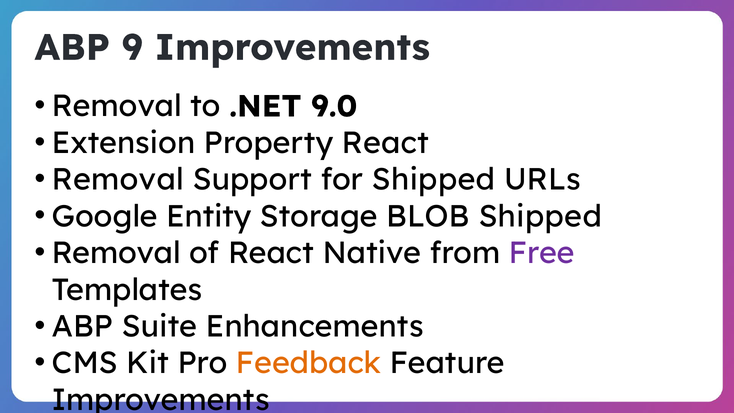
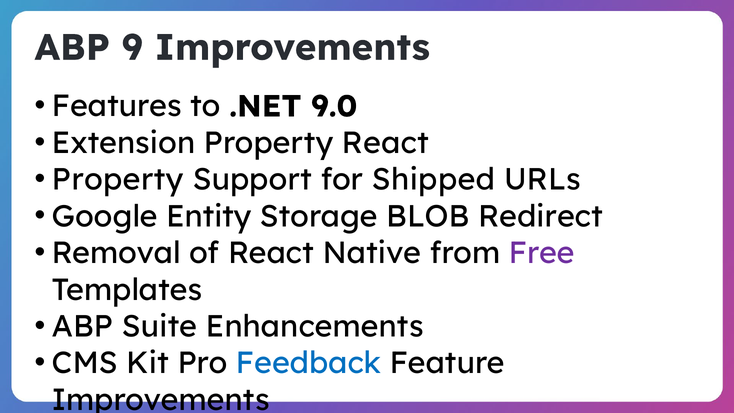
Removal: Removal -> Features (117, 106)
Removal: Removal -> Property (118, 180)
BLOB Shipped: Shipped -> Redirect (540, 216)
Feedback colour: orange -> blue (309, 363)
